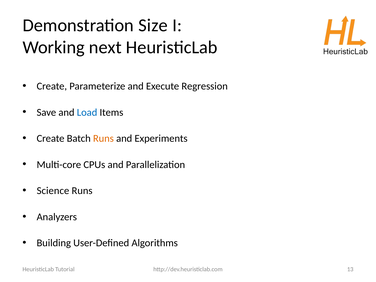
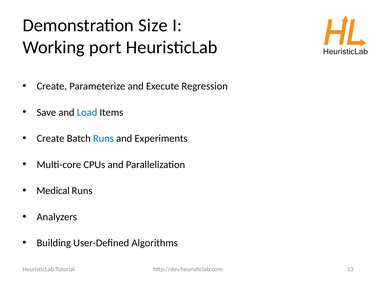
next: next -> port (105, 47)
Runs colour: orange -> blue (103, 138)
Science: Science -> Medical (53, 191)
